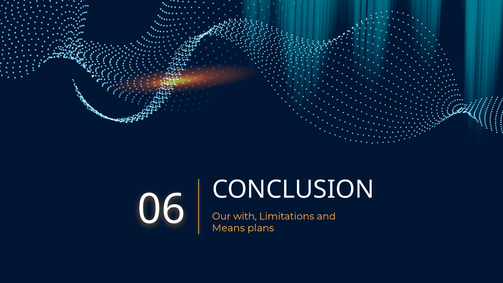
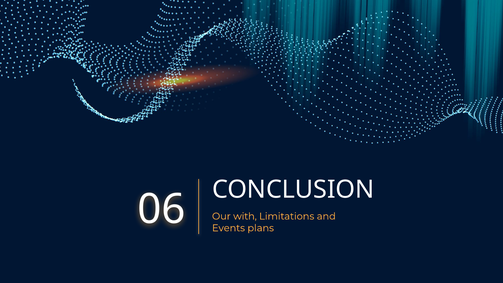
Means: Means -> Events (228, 228)
